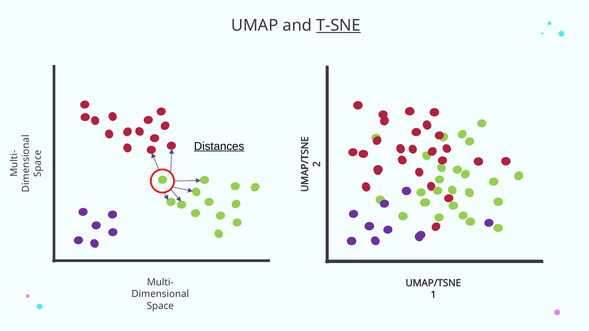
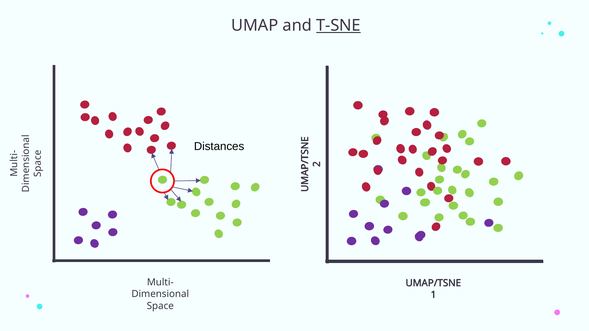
Distances underline: present -> none (219, 146)
